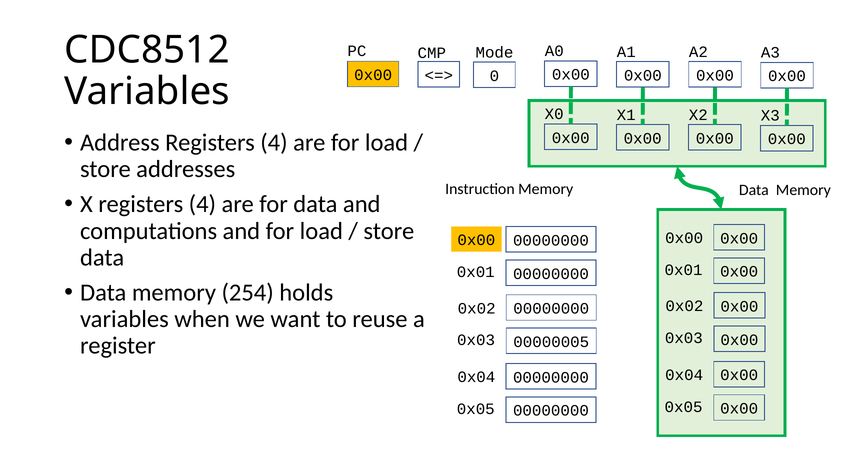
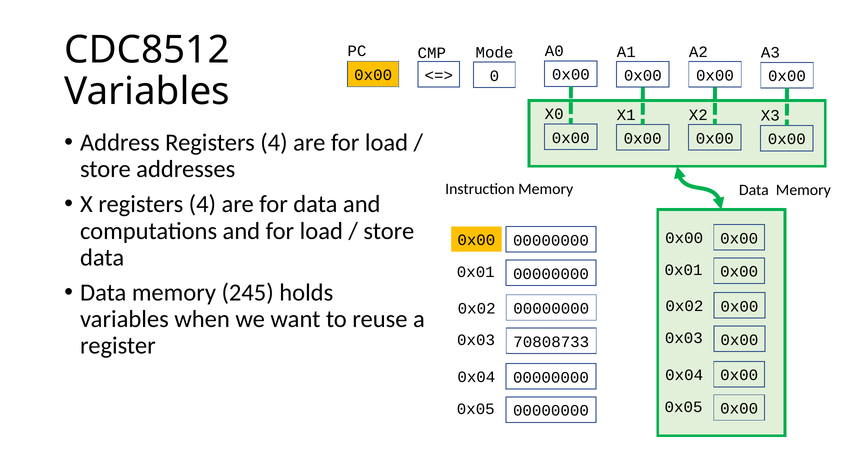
254: 254 -> 245 (248, 293)
00000005: 00000005 -> 70808733 (551, 342)
